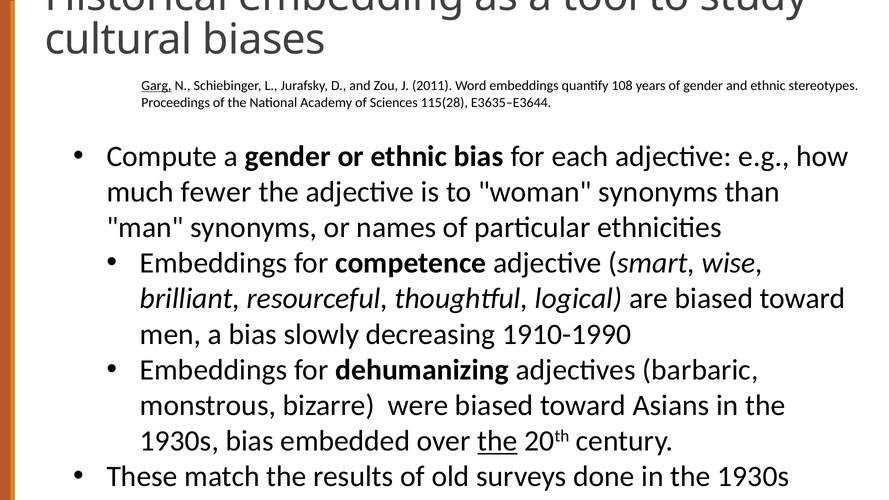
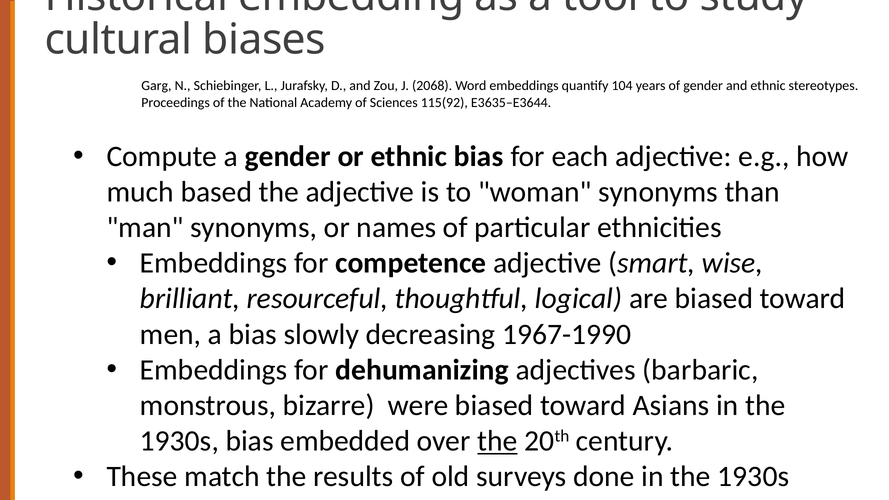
Garg underline: present -> none (156, 86)
2011: 2011 -> 2068 (432, 86)
108: 108 -> 104 (622, 86)
115(28: 115(28 -> 115(92 (444, 102)
fewer: fewer -> based (216, 192)
1910-1990: 1910-1990 -> 1967-1990 (567, 334)
